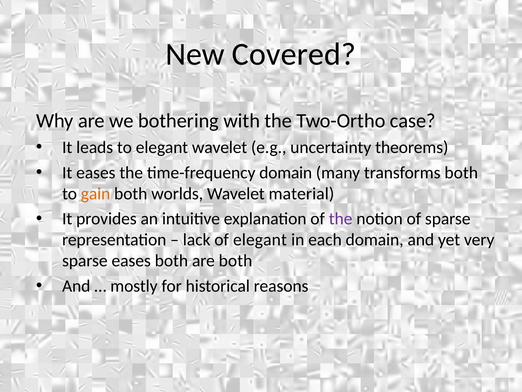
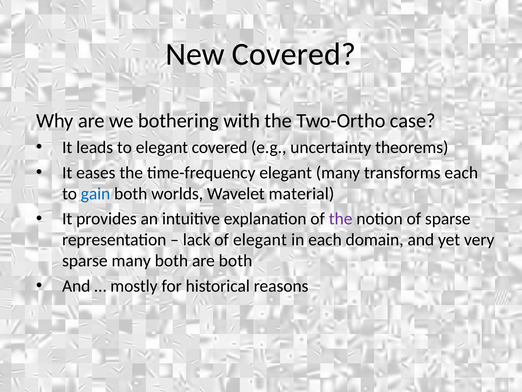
elegant wavelet: wavelet -> covered (220, 147)
time-frequency domain: domain -> elegant (286, 173)
transforms both: both -> each (461, 173)
gain colour: orange -> blue (96, 193)
sparse eases: eases -> many (131, 260)
